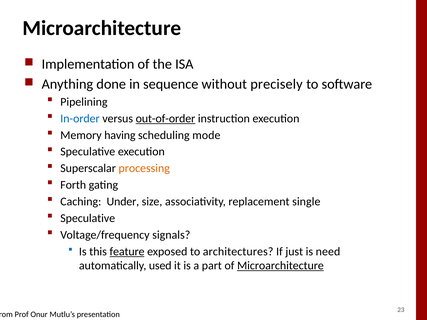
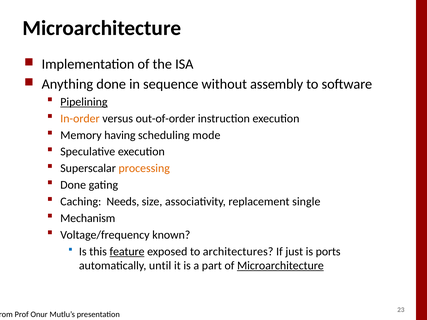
precisely: precisely -> assembly (277, 84)
Pipelining underline: none -> present (84, 102)
In-order colour: blue -> orange (80, 119)
out-of-order underline: present -> none (165, 119)
Forth: Forth -> Done (73, 185)
Under: Under -> Needs (123, 202)
Speculative: Speculative -> Mechanism (88, 218)
signals: signals -> known (171, 235)
need: need -> ports (328, 252)
used: used -> until (160, 266)
